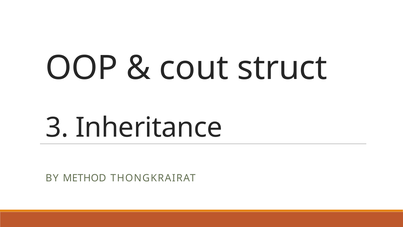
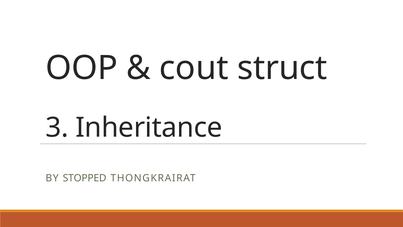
METHOD: METHOD -> STOPPED (85, 178)
